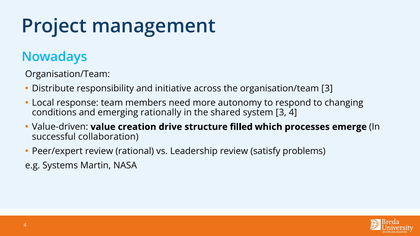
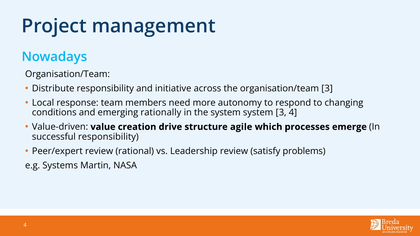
the shared: shared -> system (226, 113)
filled: filled -> agile (241, 127)
successful collaboration: collaboration -> responsibility (108, 137)
